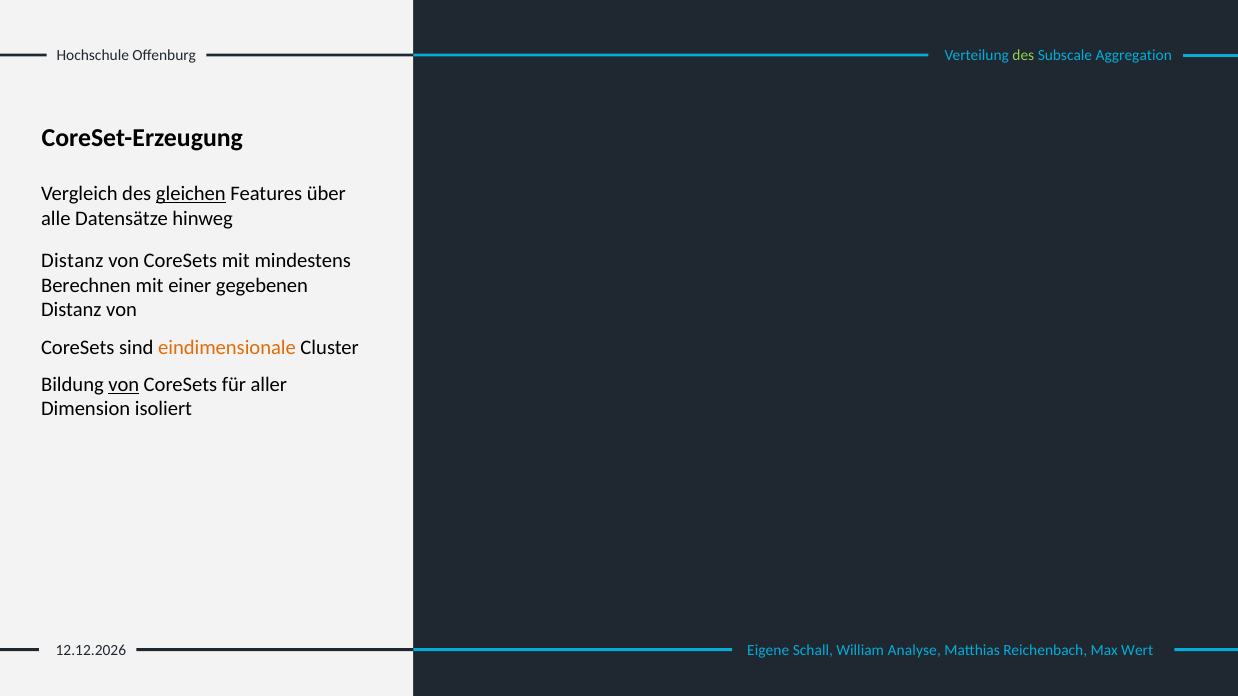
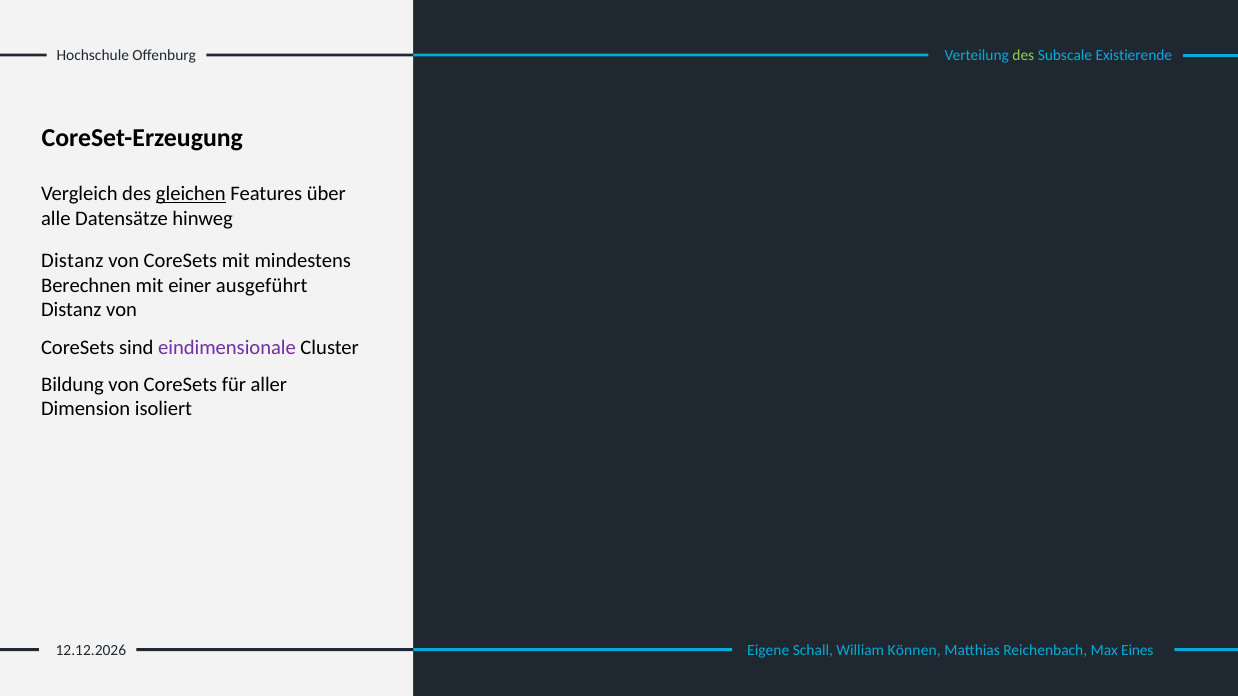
Aggregation: Aggregation -> Existierende (1134, 56)
gegebenen: gegebenen -> ausgeführt (262, 286)
eindimensionale colour: orange -> purple (227, 347)
von underline: present -> none (124, 385)
Analyse: Analyse -> Können (914, 651)
Wert: Wert -> Eines (1137, 651)
